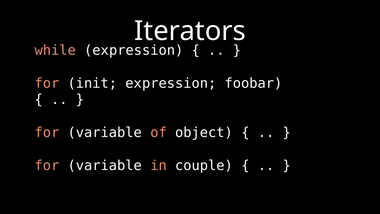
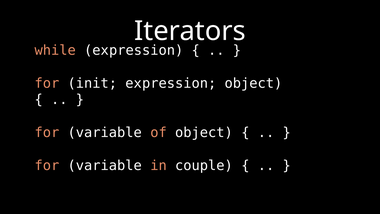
expression foobar: foobar -> object (254, 83)
